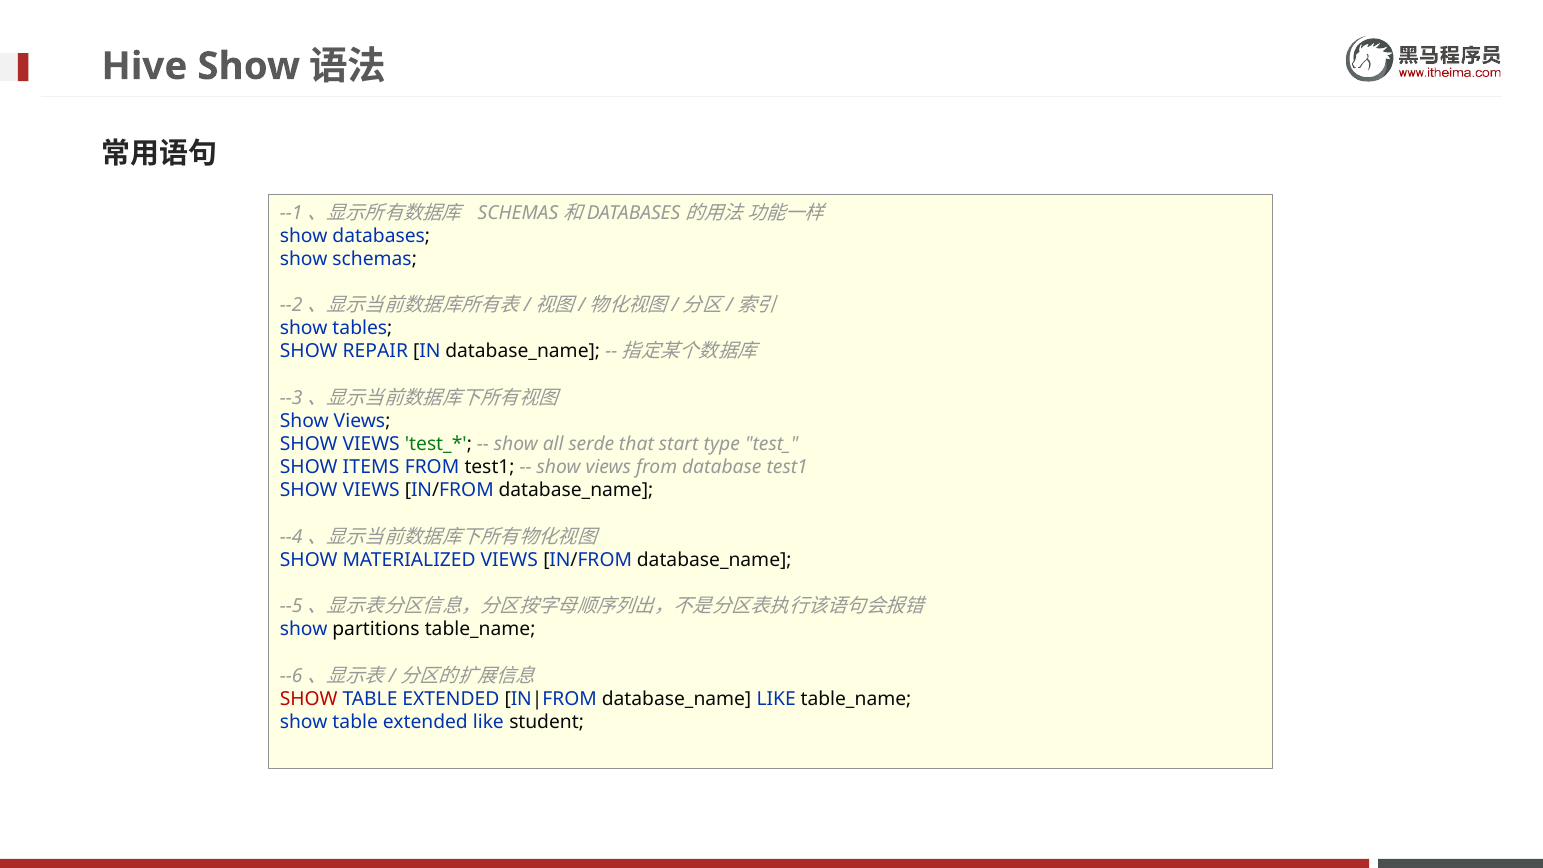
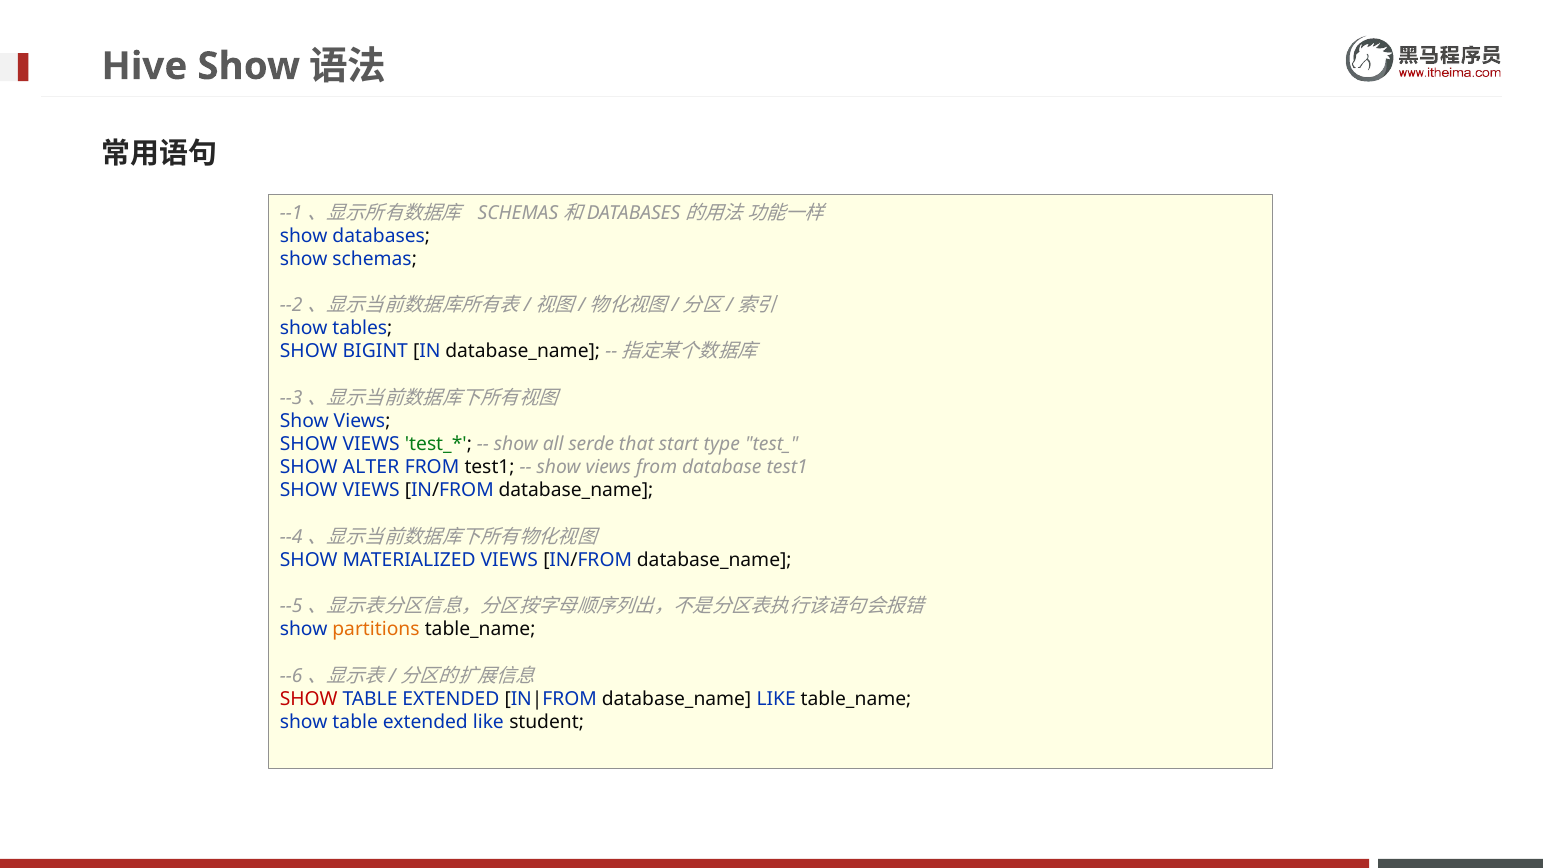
REPAIR: REPAIR -> BIGINT (375, 352)
ITEMS: ITEMS -> ALTER (371, 467)
partitions colour: black -> orange (376, 629)
